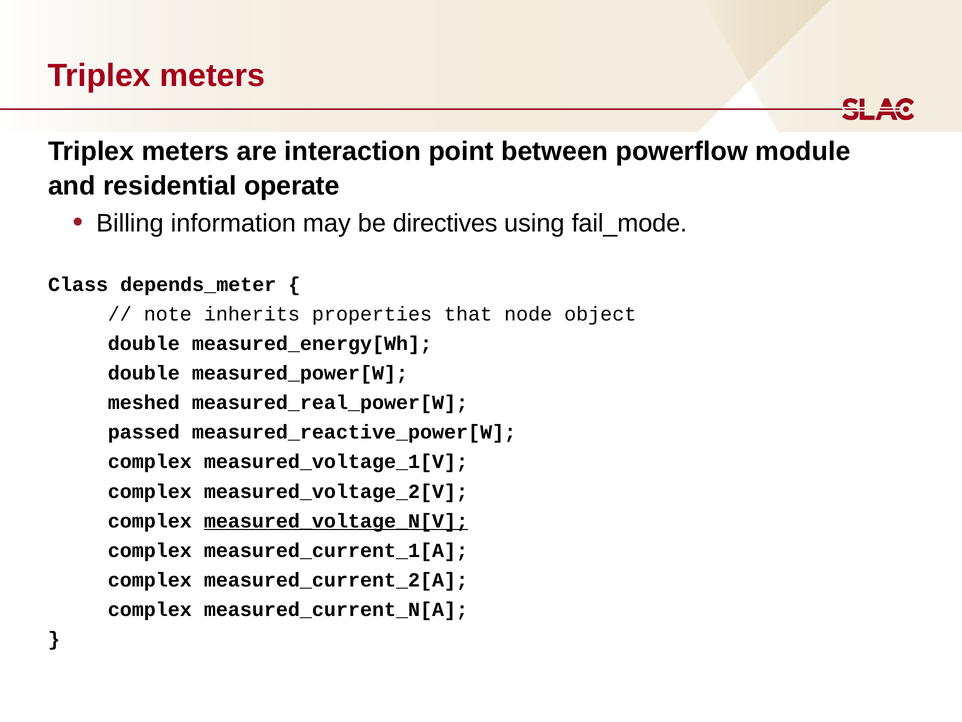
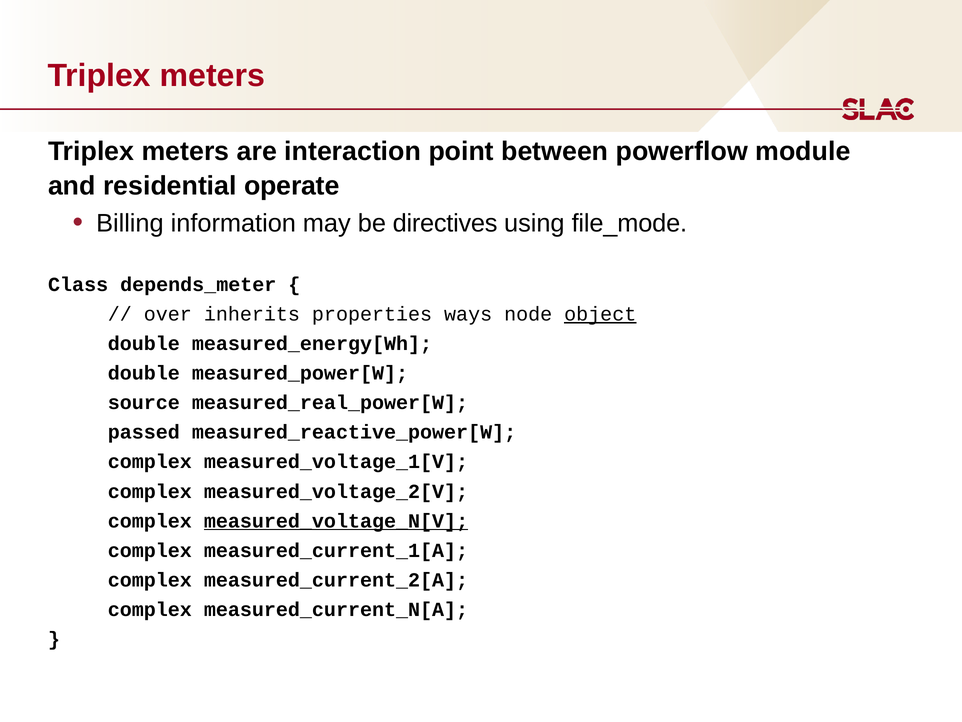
fail_mode: fail_mode -> file_mode (629, 223)
note: note -> over (168, 314)
that: that -> ways (468, 314)
object underline: none -> present (600, 314)
meshed: meshed -> source (144, 402)
